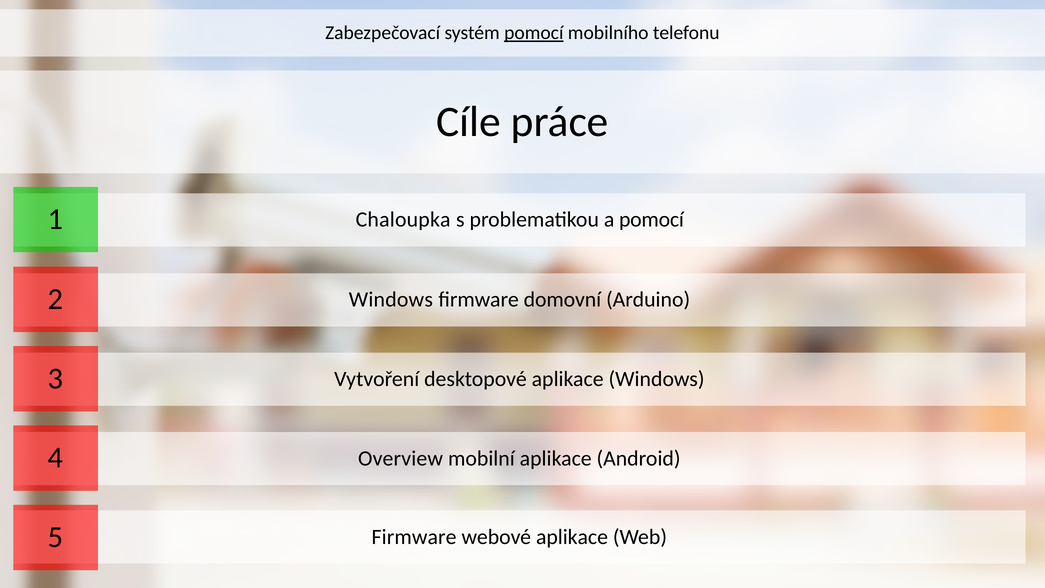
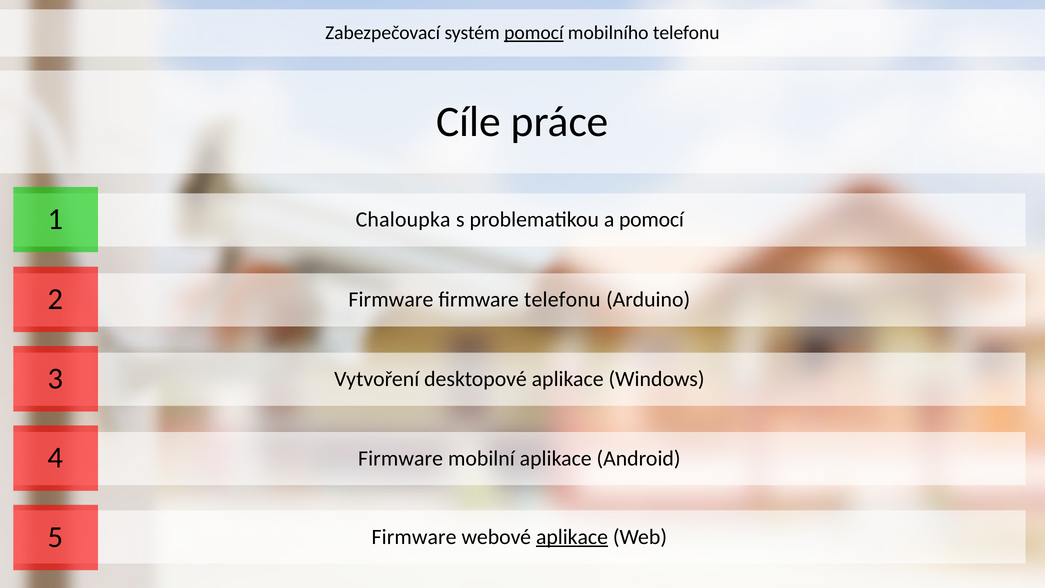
Windows: Windows -> Firmware (391, 300)
firmware domovní: domovní -> telefonu (562, 300)
Overview: Overview -> Firmware (401, 458)
aplikace underline: none -> present (572, 537)
